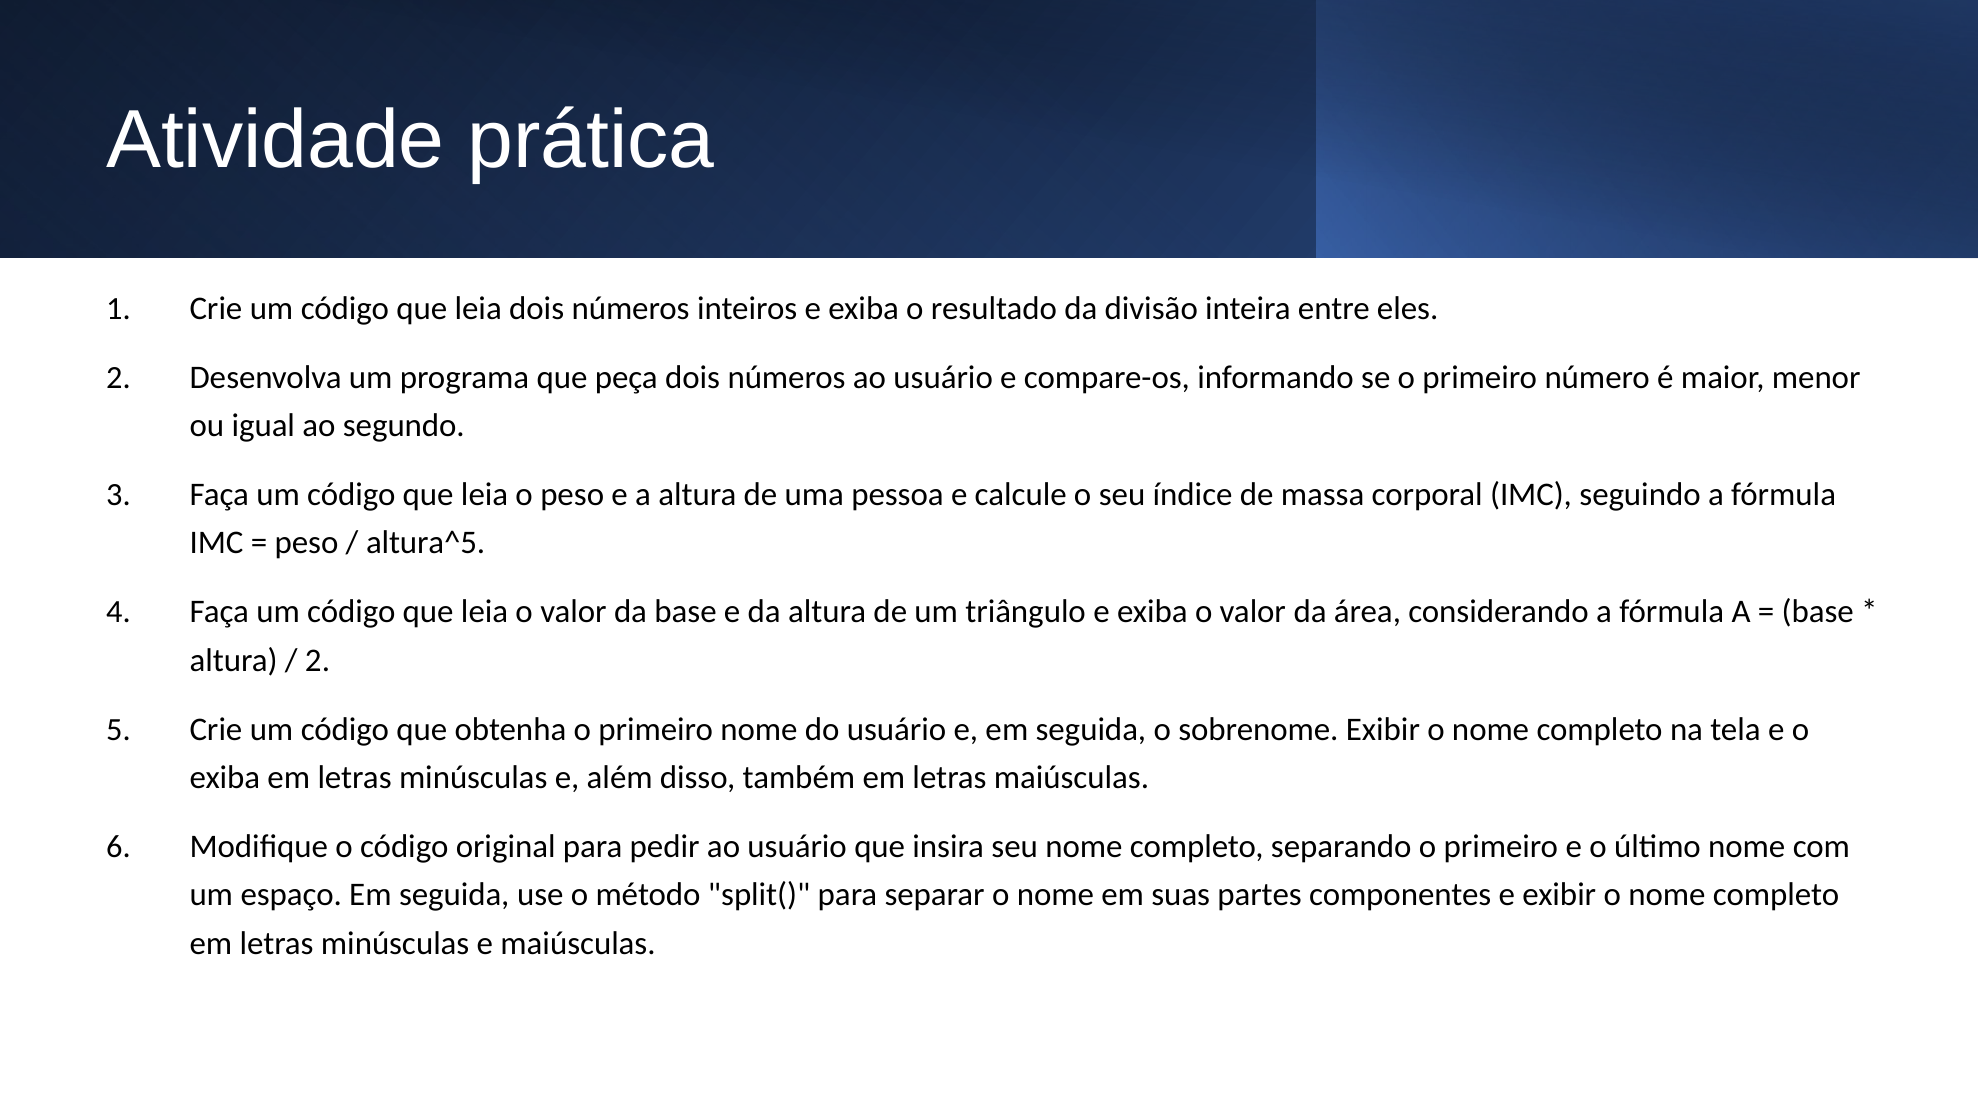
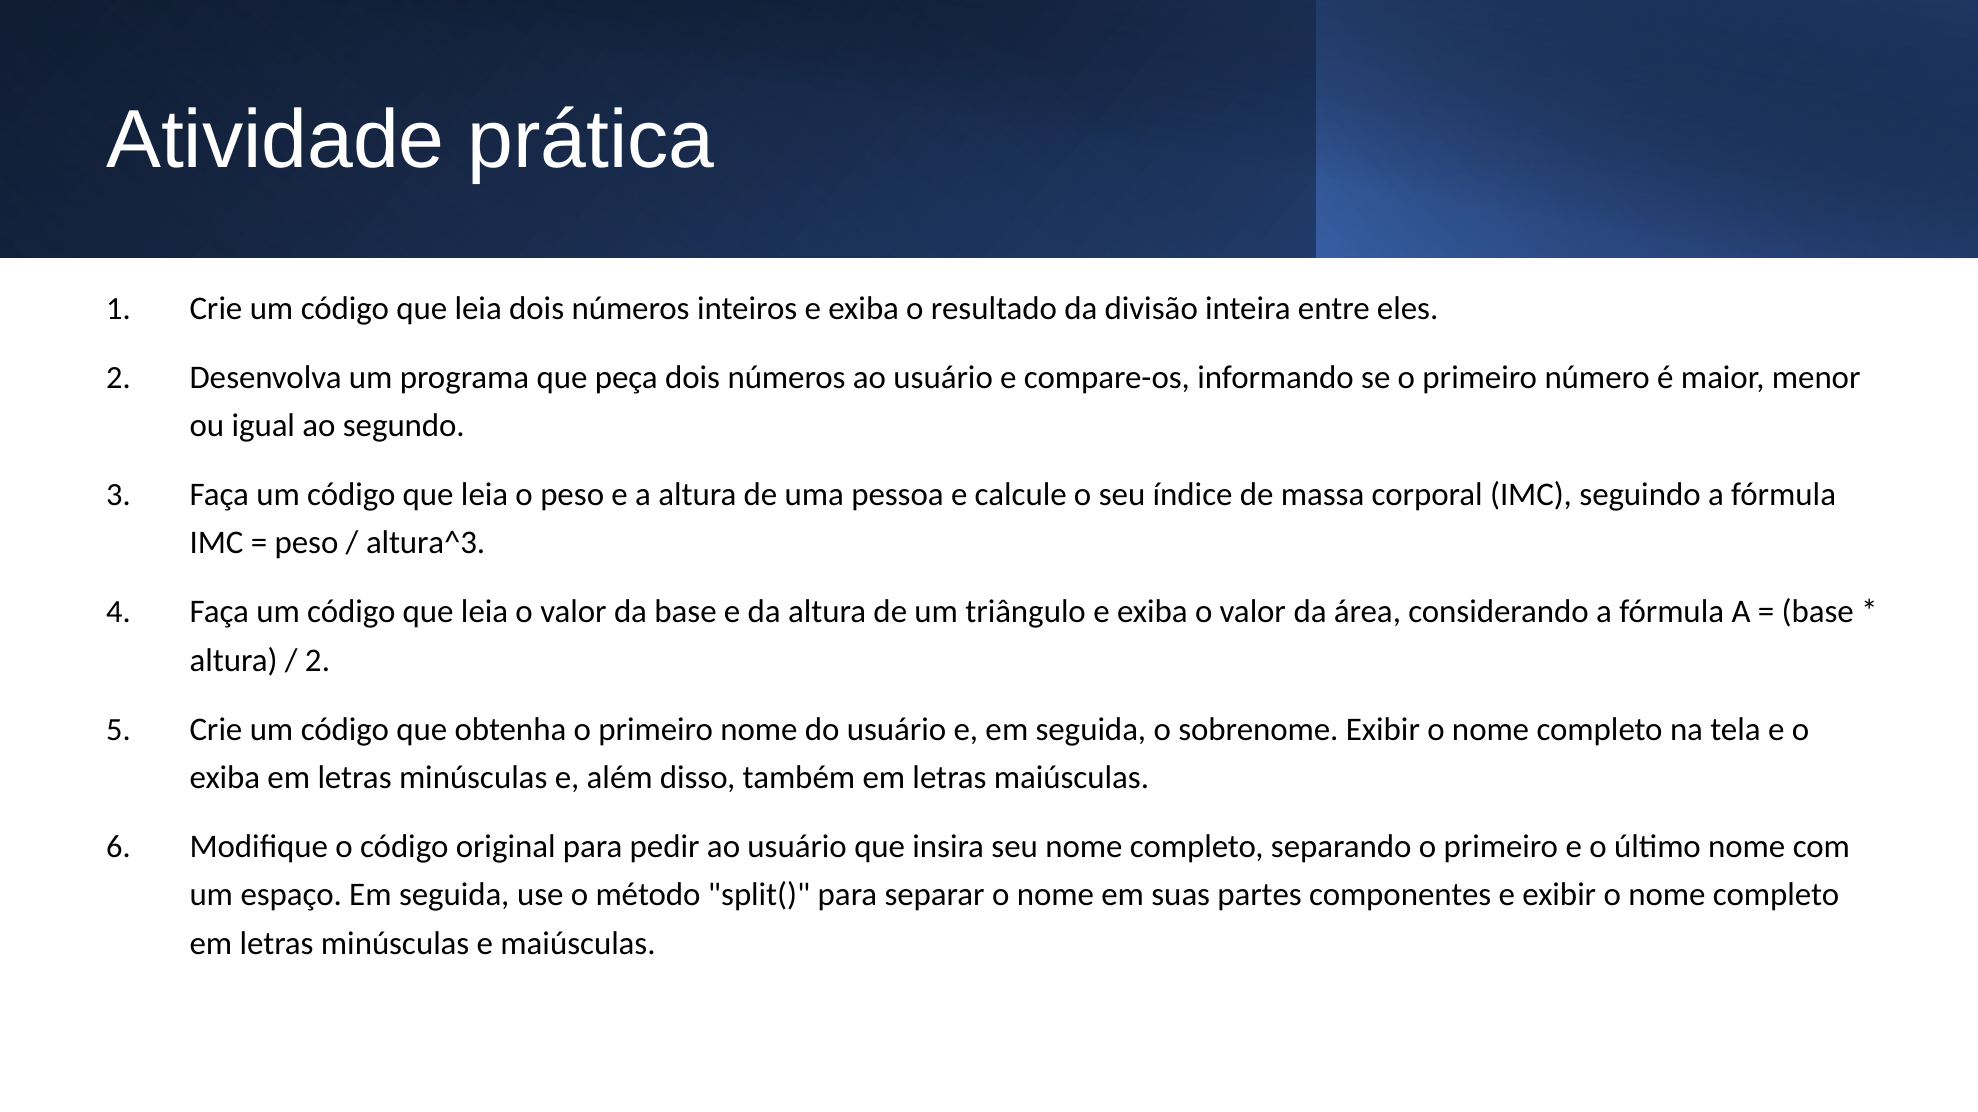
altura^5: altura^5 -> altura^3 (426, 543)
